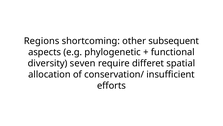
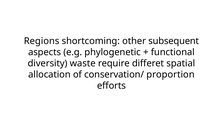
seven: seven -> waste (83, 63)
insufficient: insufficient -> proportion (171, 74)
